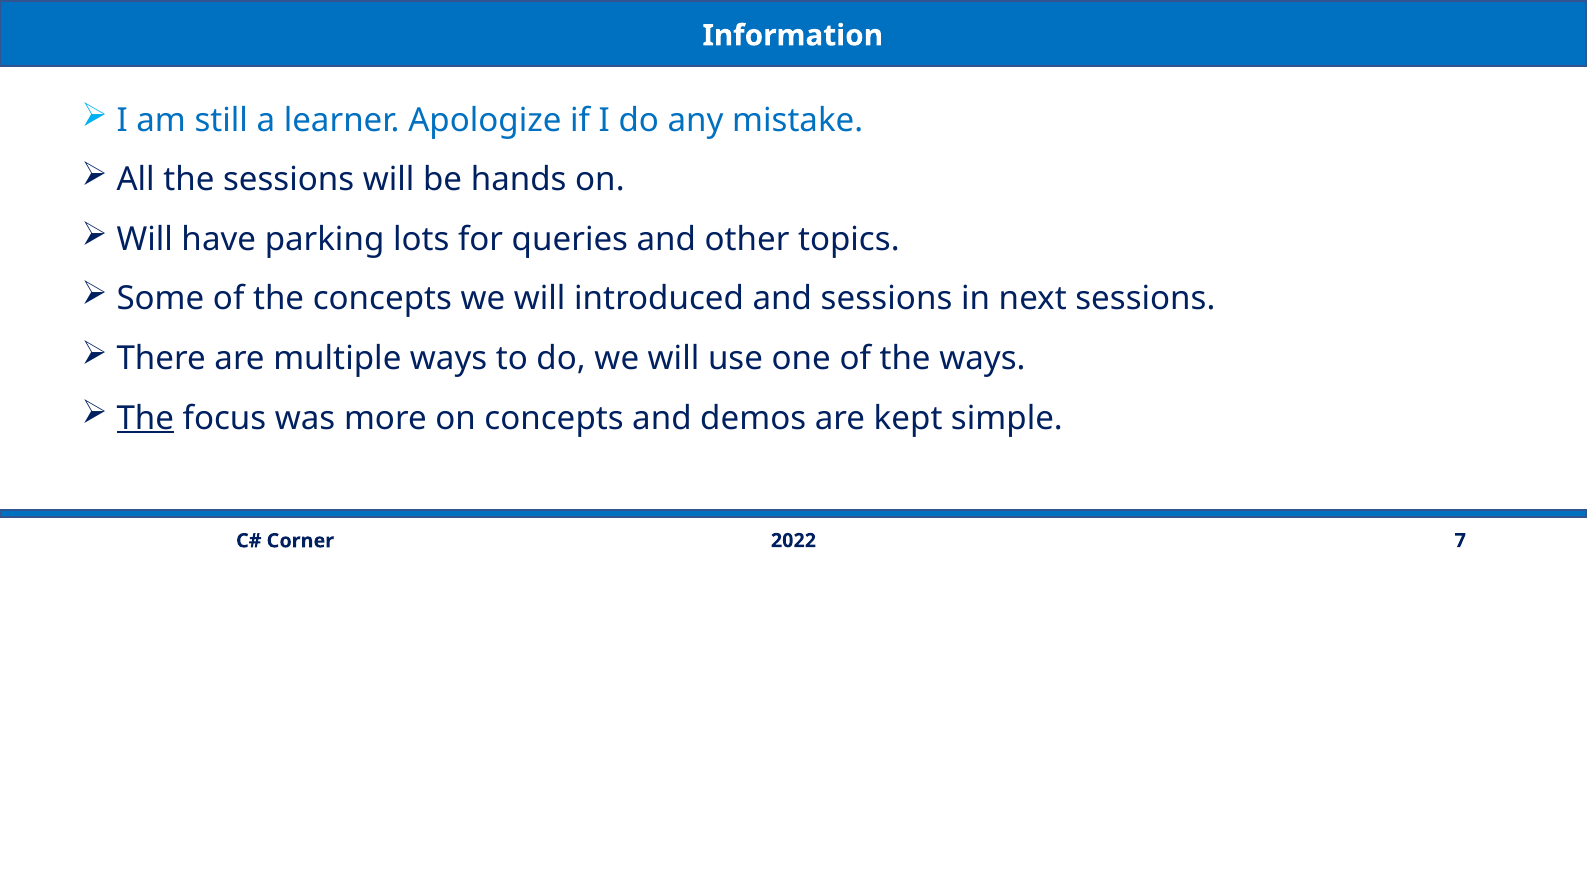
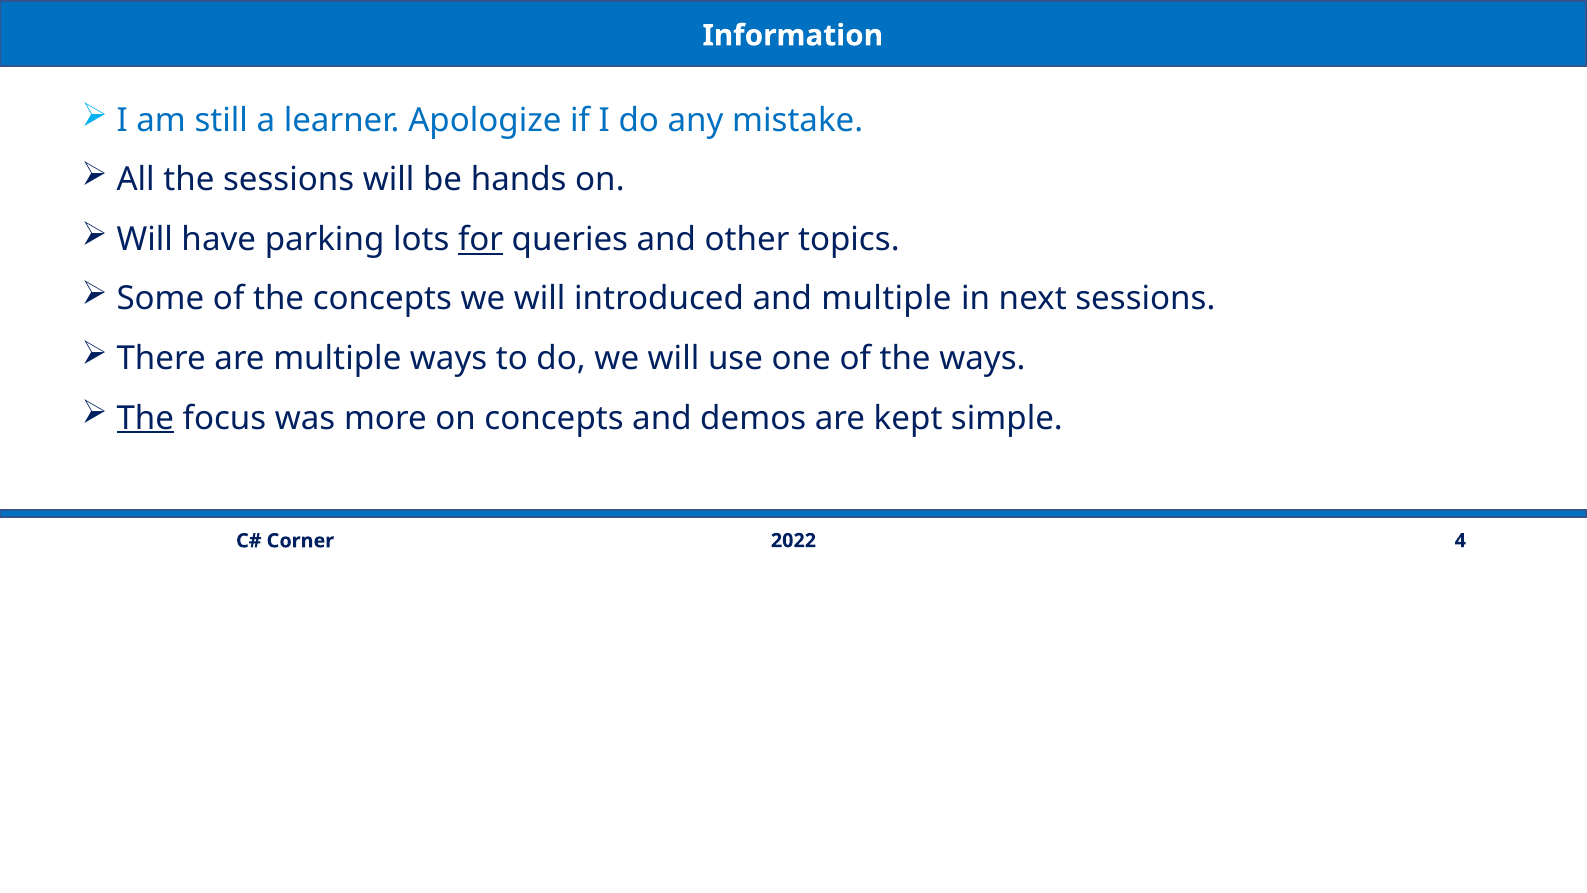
for underline: none -> present (481, 239)
and sessions: sessions -> multiple (886, 299)
7: 7 -> 4 (1460, 540)
